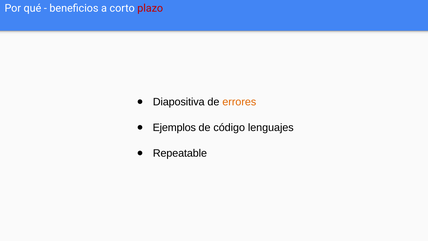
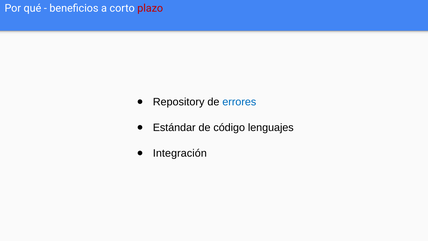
Diapositiva: Diapositiva -> Repository (179, 102)
errores colour: orange -> blue (239, 102)
Ejemplos: Ejemplos -> Estándar (174, 128)
Repeatable: Repeatable -> Integración (180, 153)
